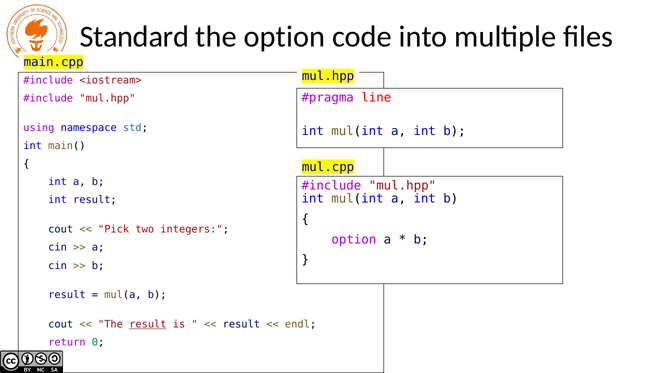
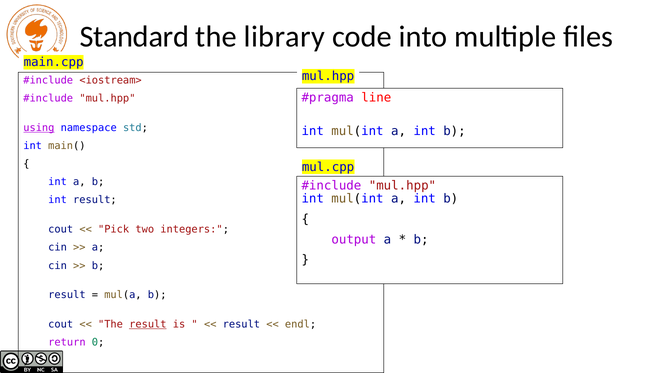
the option: option -> library (284, 37)
using underline: none -> present (39, 128)
option: option -> output (354, 240)
